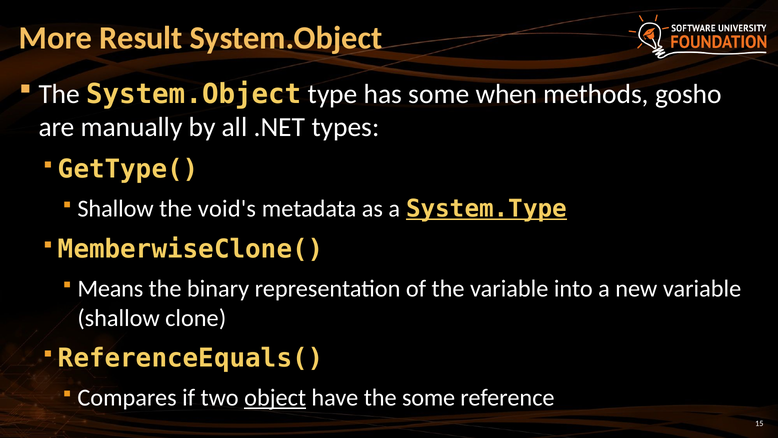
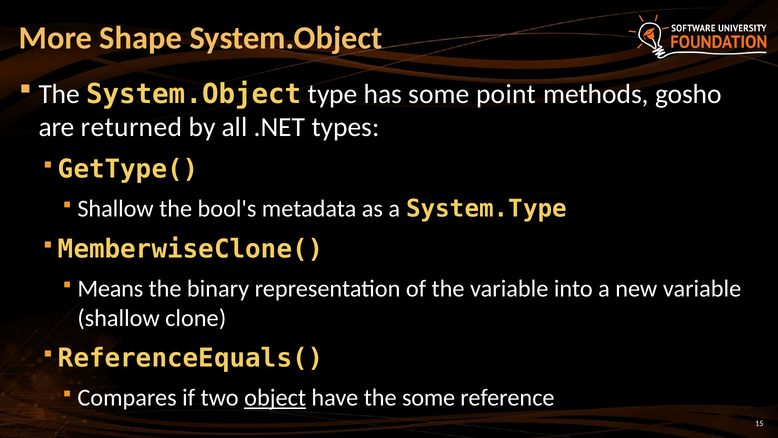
Result: Result -> Shape (141, 38)
when: when -> point (506, 94)
manually: manually -> returned (132, 127)
void's: void's -> bool's (227, 209)
System.Type underline: present -> none (487, 209)
